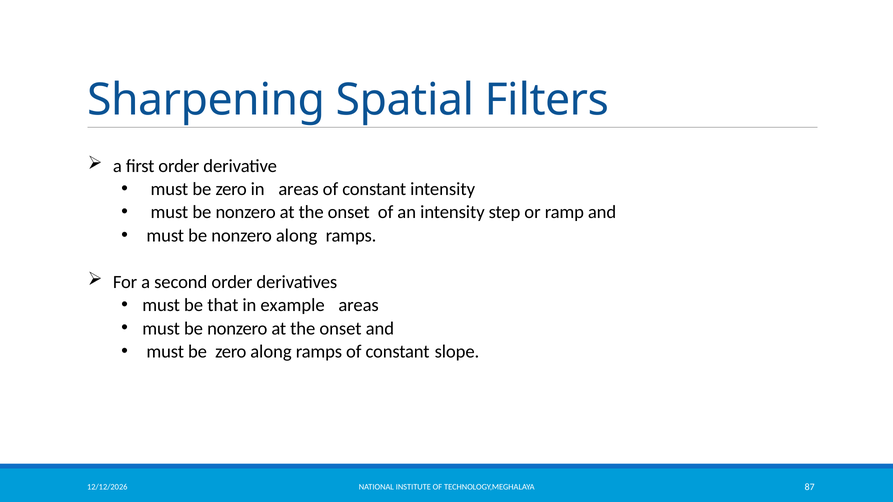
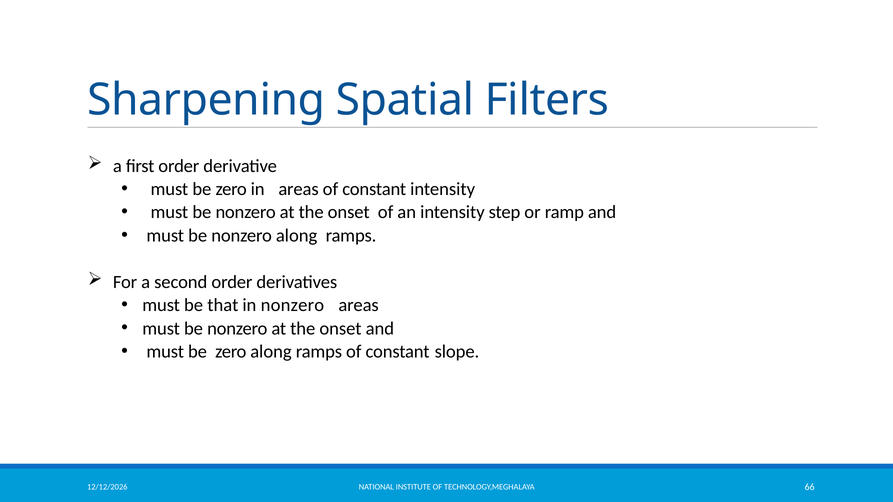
in example: example -> nonzero (292, 305)
87: 87 -> 66 (810, 487)
